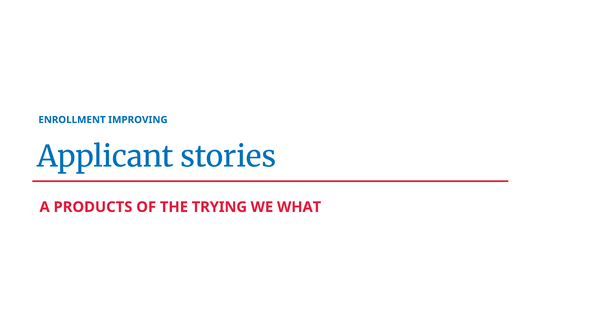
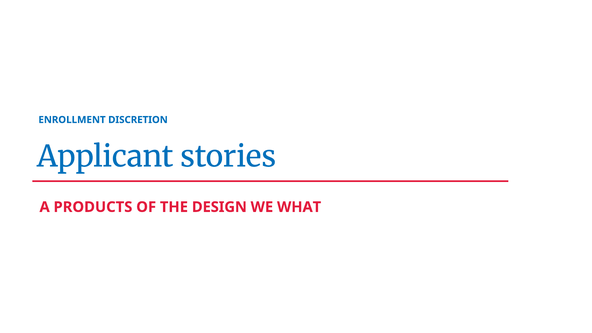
IMPROVING: IMPROVING -> DISCRETION (138, 120)
TRYING: TRYING -> DESIGN (219, 207)
